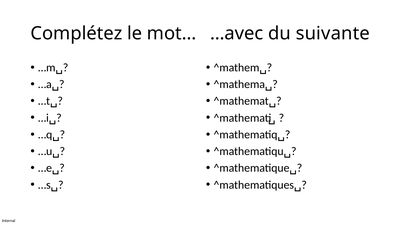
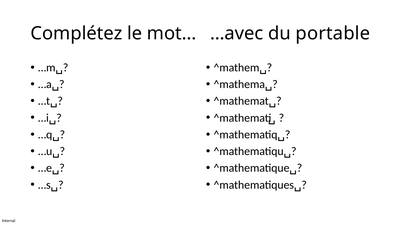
suivante: suivante -> portable (333, 34)
